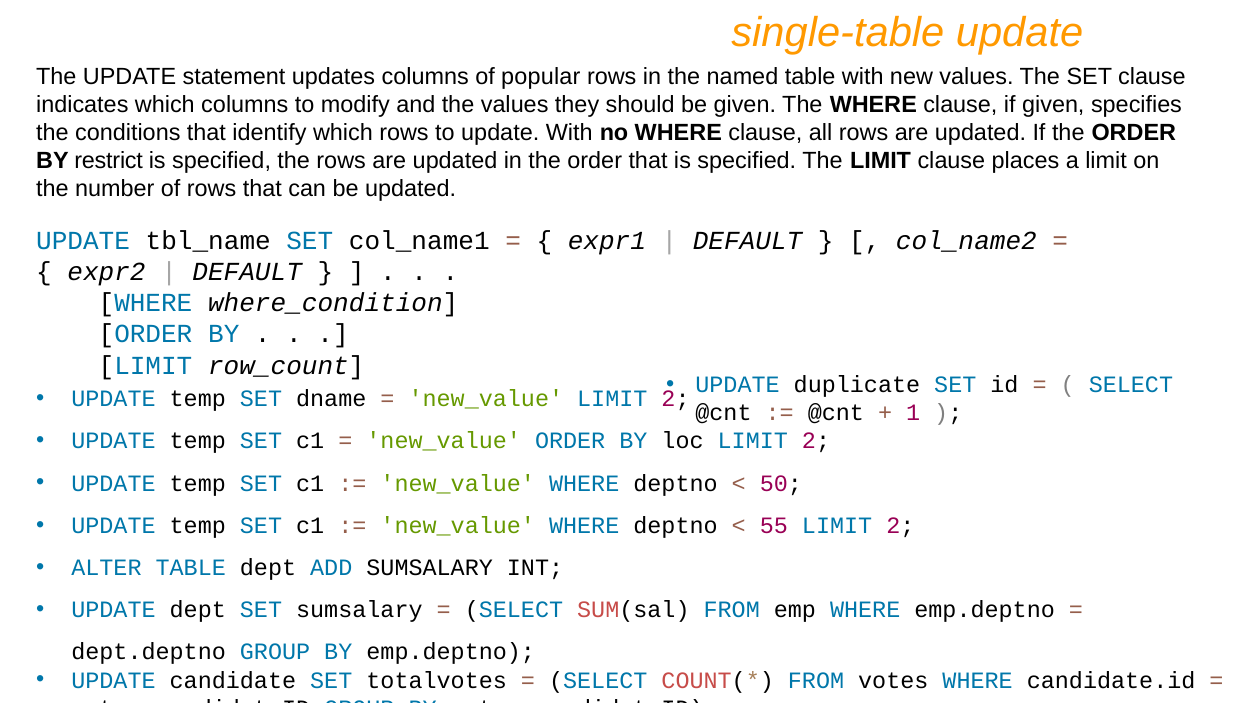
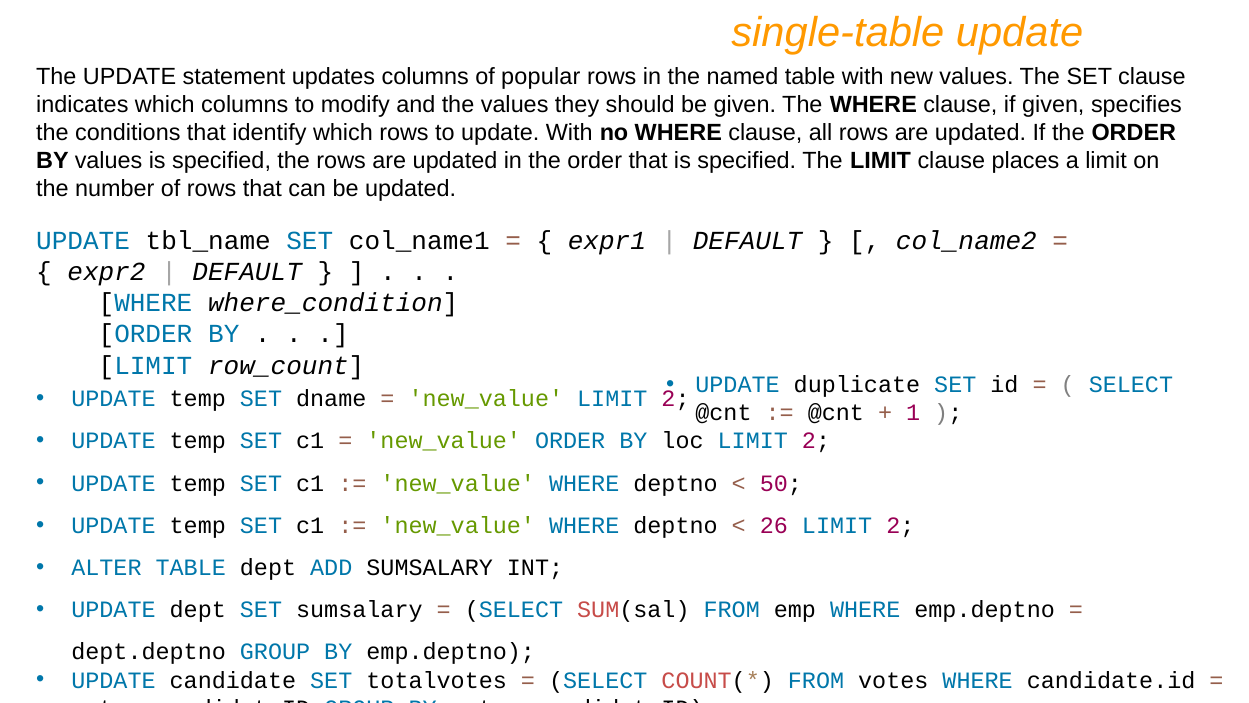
BY restrict: restrict -> values (109, 161)
55: 55 -> 26 (774, 525)
